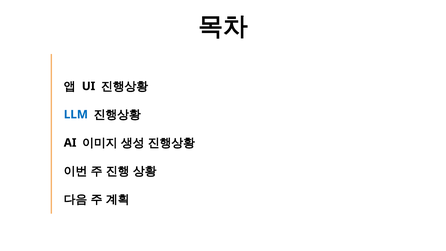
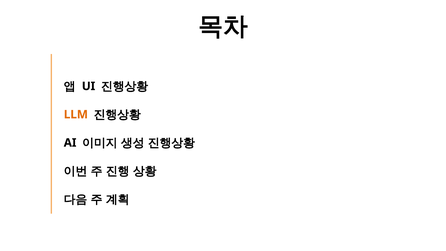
LLM colour: blue -> orange (76, 114)
